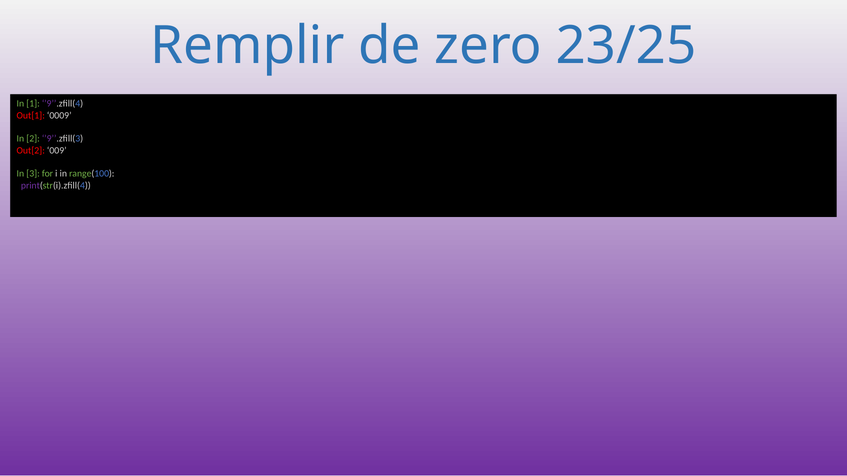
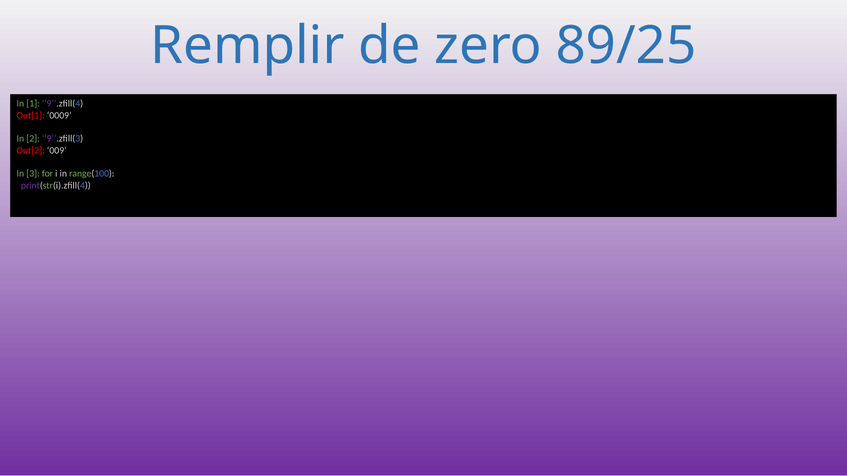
23/25: 23/25 -> 89/25 (626, 46)
